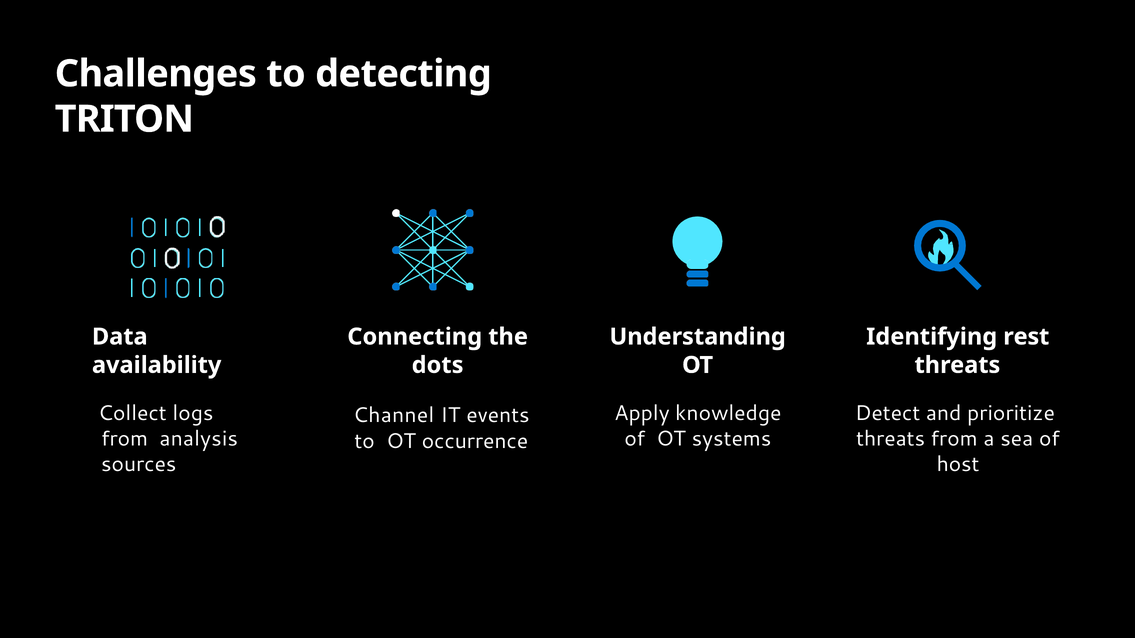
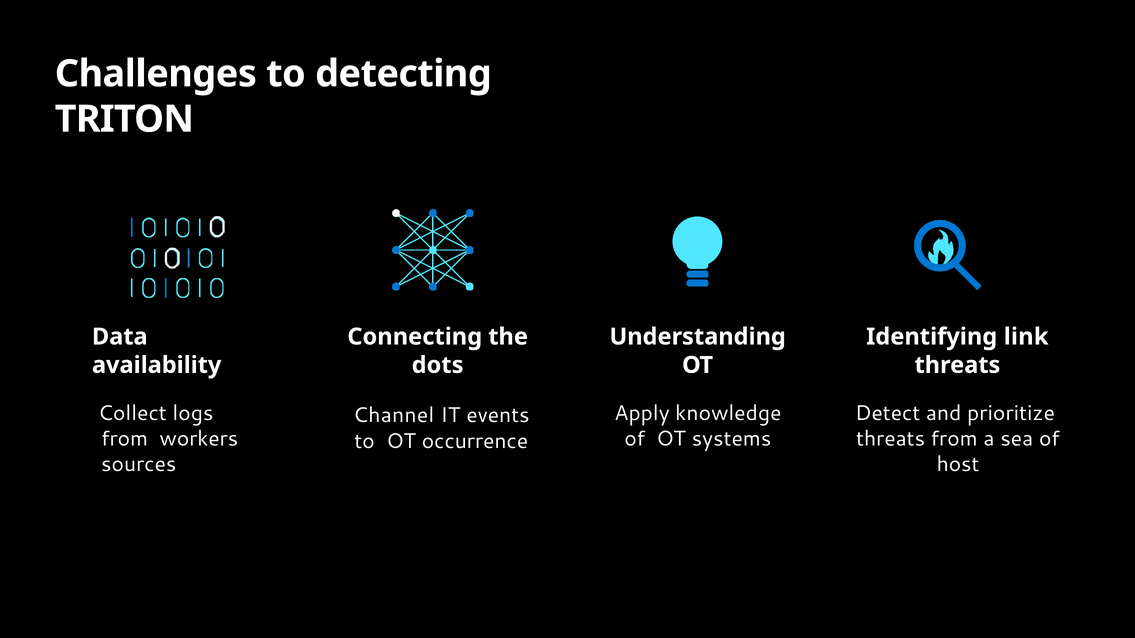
rest: rest -> link (1026, 337)
analysis: analysis -> workers (199, 439)
